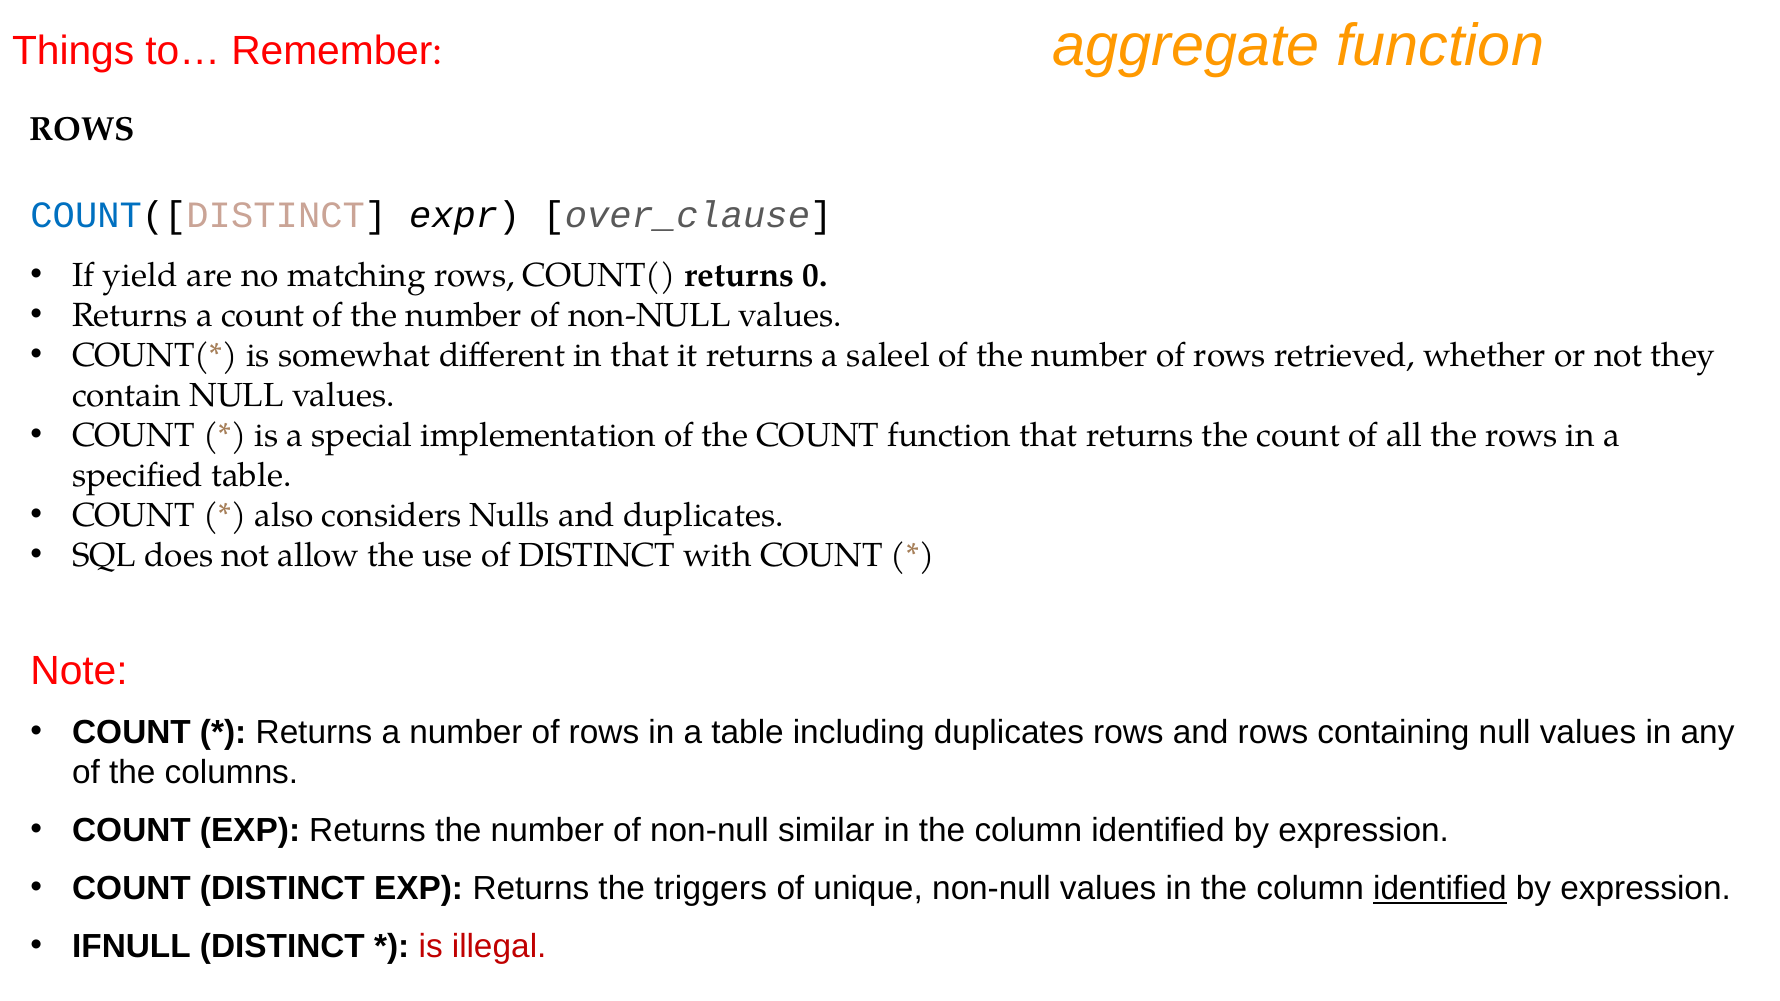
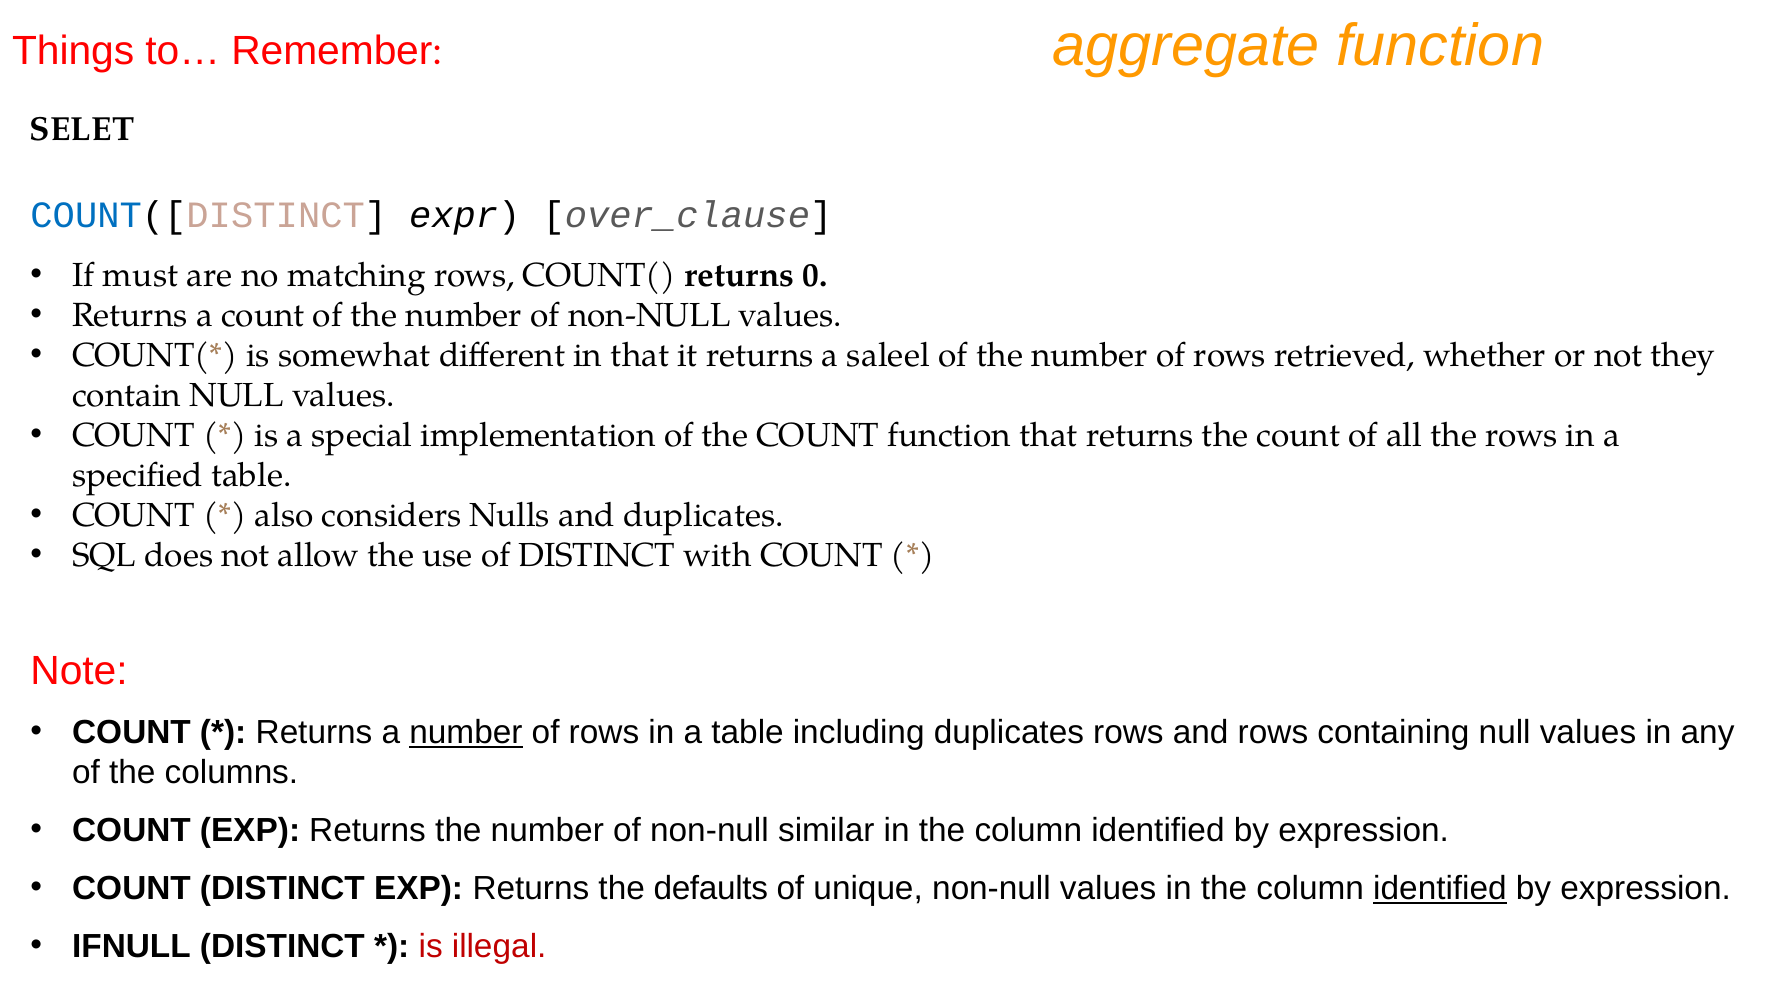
ROWS: ROWS -> SELET (82, 130)
yield: yield -> must (141, 275)
number underline: none -> present (466, 733)
triggers: triggers -> defaults (711, 889)
